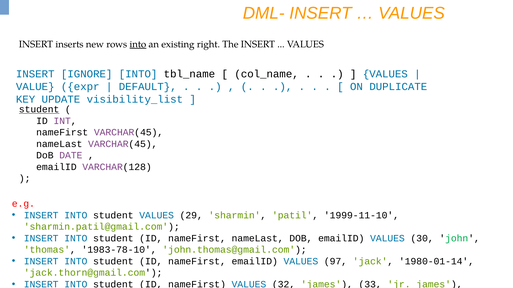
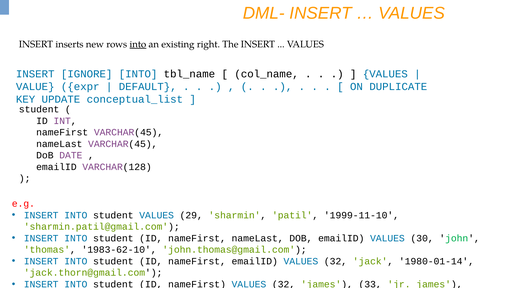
visibility_list: visibility_list -> conceptual_list (135, 100)
student underline: present -> none (39, 110)
1983-78-10: 1983-78-10 -> 1983-62-10 (119, 250)
emailID VALUES 97: 97 -> 32 (336, 262)
